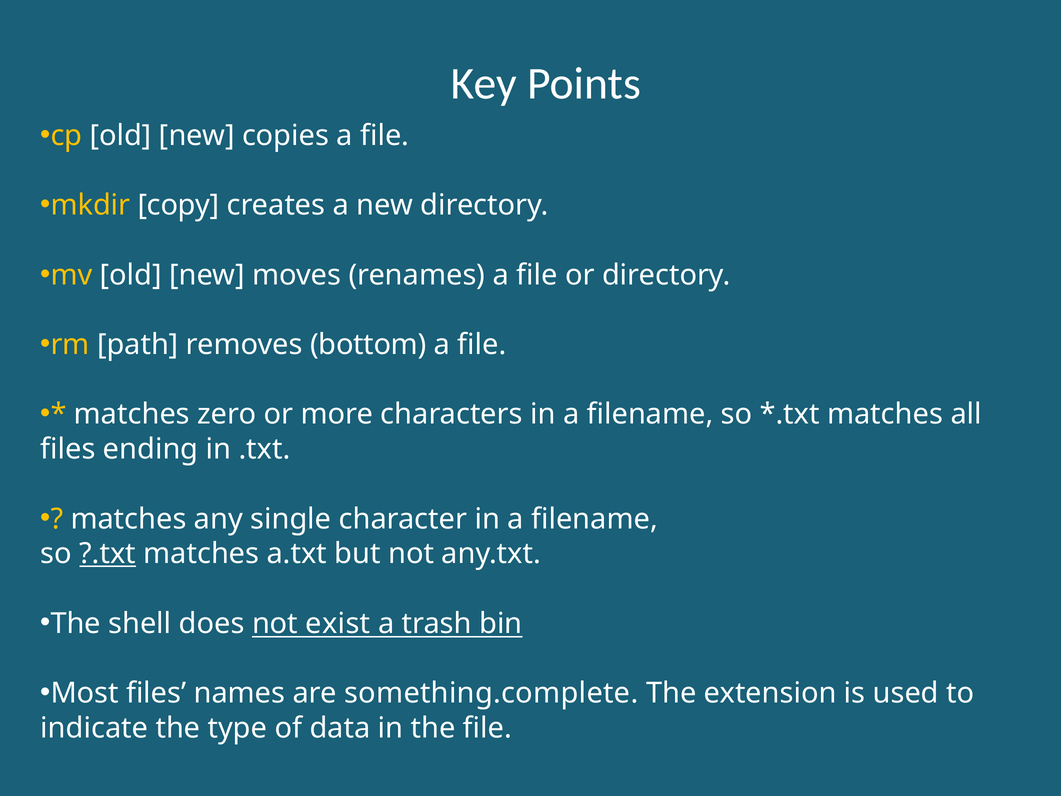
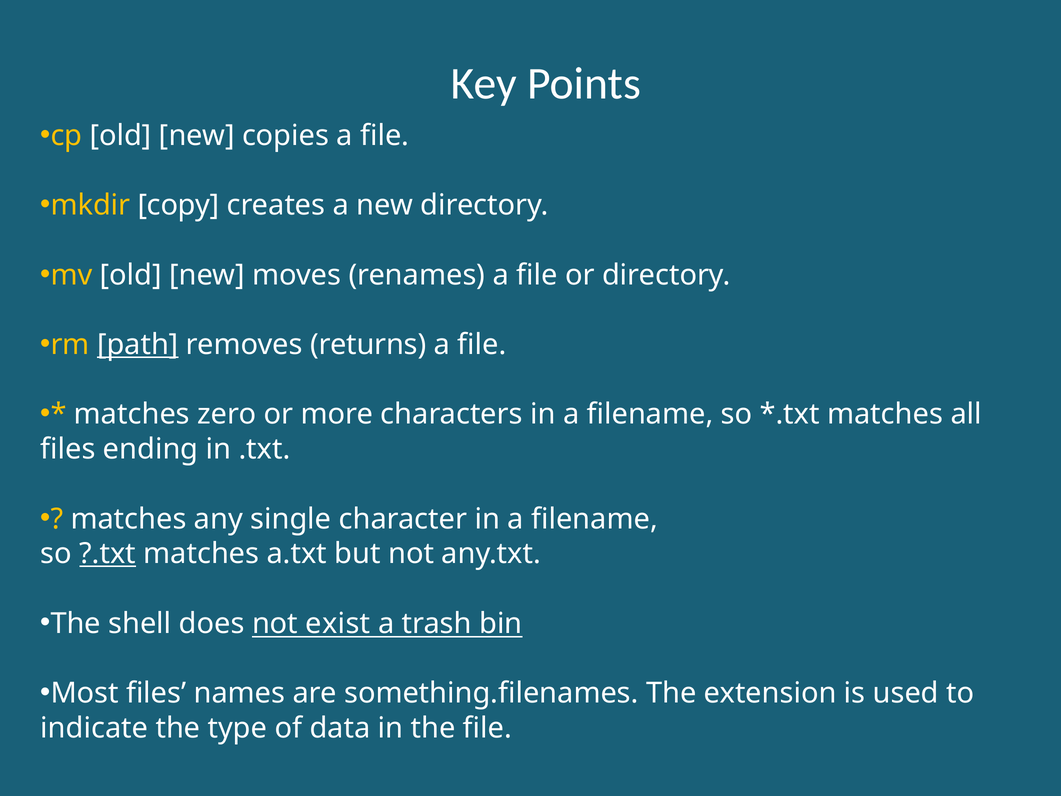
path underline: none -> present (138, 345)
bottom: bottom -> returns (368, 345)
something.complete: something.complete -> something.filenames (491, 693)
